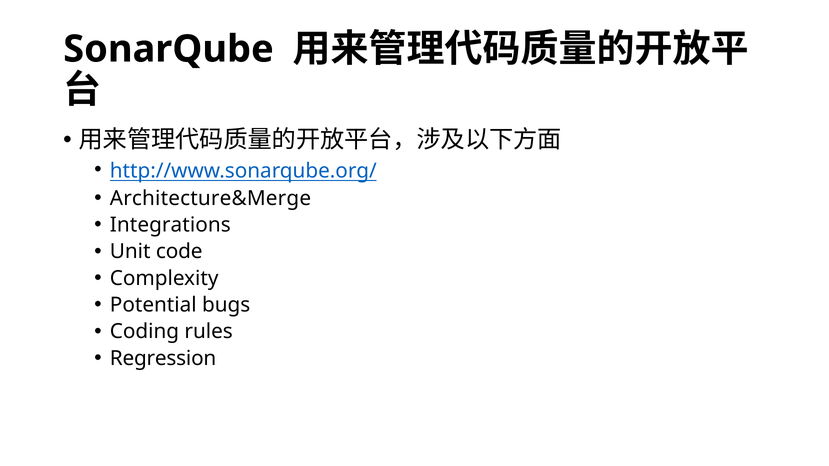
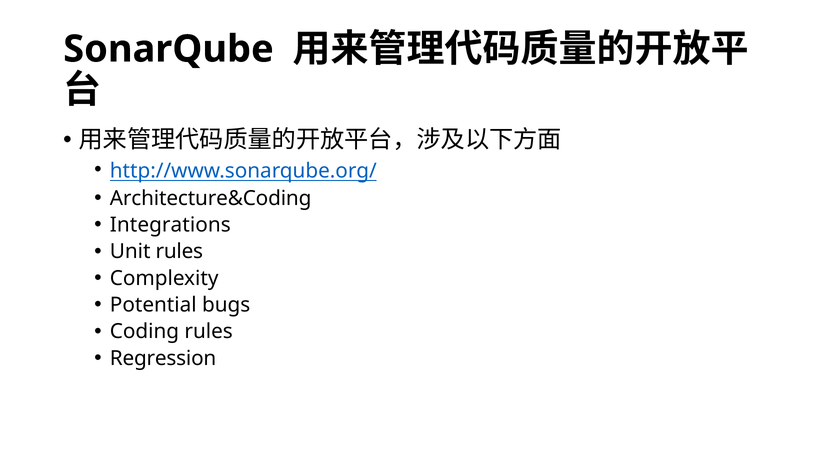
Architecture&Merge: Architecture&Merge -> Architecture&Coding (211, 198)
Unit code: code -> rules (179, 252)
